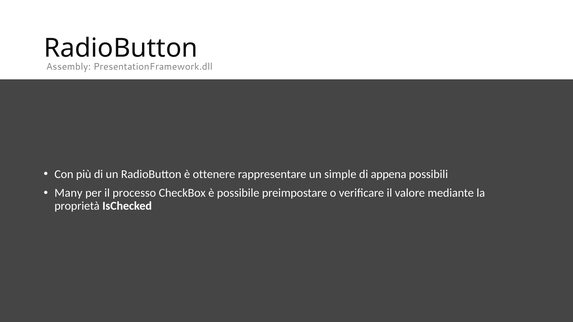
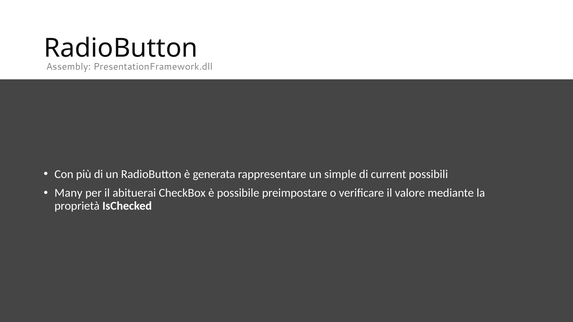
ottenere: ottenere -> generata (214, 174)
appena: appena -> current (389, 174)
processo: processo -> abituerai (134, 193)
